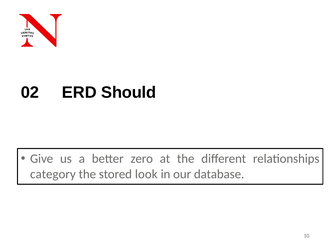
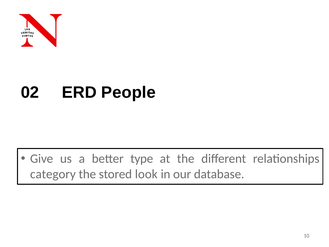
Should: Should -> People (129, 92)
zero: zero -> type (142, 159)
